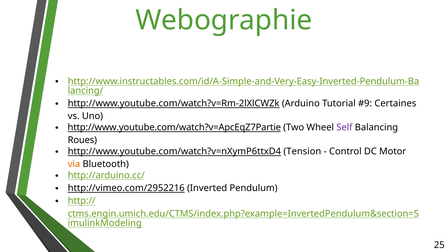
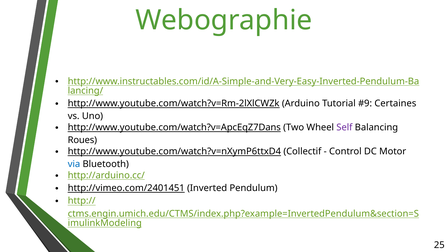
http://www.youtube.com/watch?v=ApcEqZ7Partie: http://www.youtube.com/watch?v=ApcEqZ7Partie -> http://www.youtube.com/watch?v=ApcEqZ7Dans (174, 127)
Tension: Tension -> Collectif (302, 151)
via colour: orange -> blue (74, 164)
http://vimeo.com/2952216: http://vimeo.com/2952216 -> http://vimeo.com/2401451 (126, 188)
